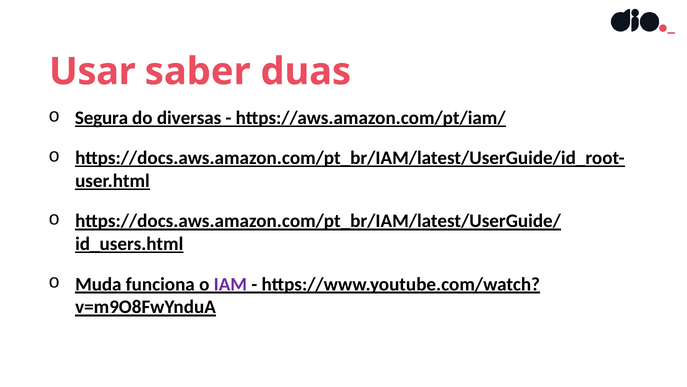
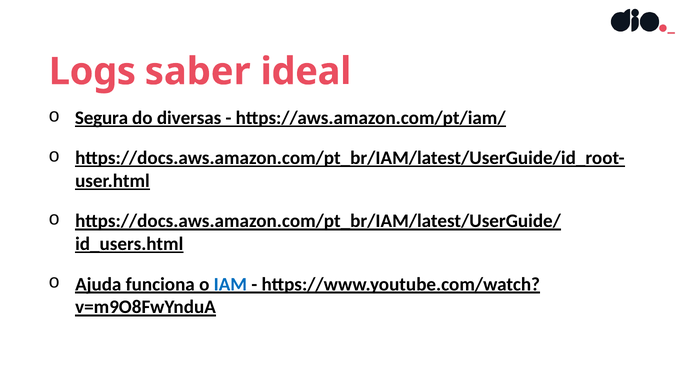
Usar: Usar -> Logs (92, 71)
duas: duas -> ideal (306, 71)
Muda: Muda -> Ajuda (98, 284)
IAM colour: purple -> blue (230, 284)
